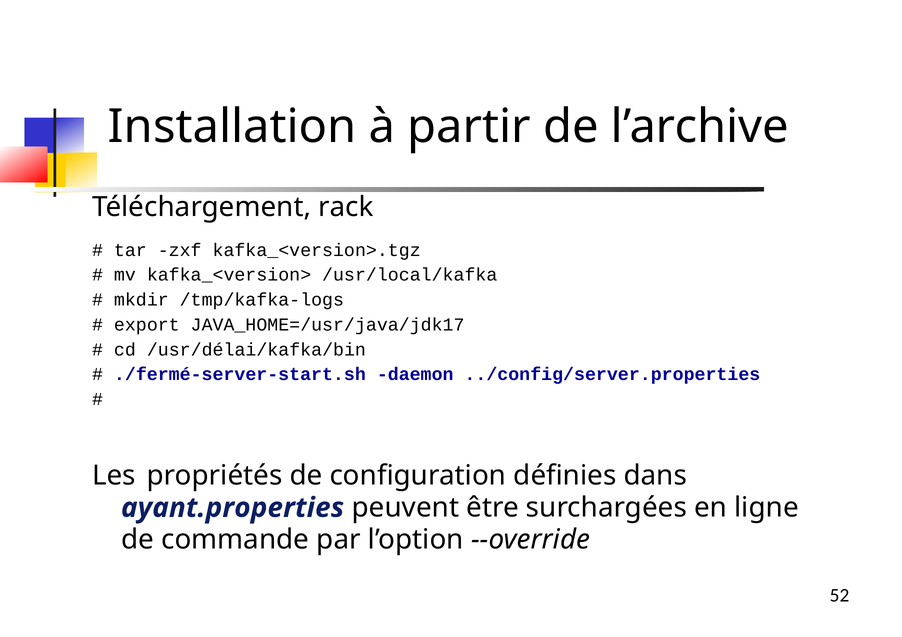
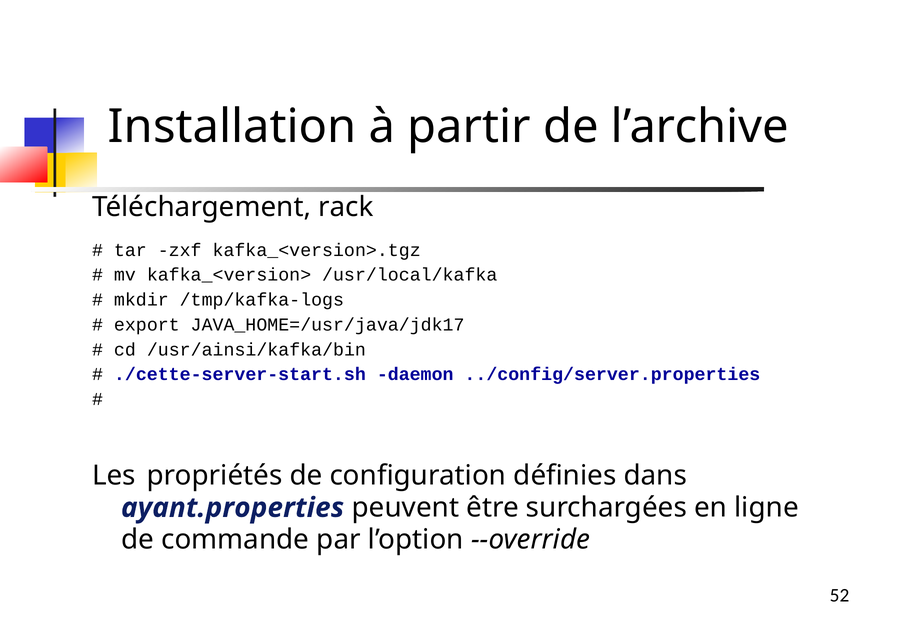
/usr/délai/kafka/bin: /usr/délai/kafka/bin -> /usr/ainsi/kafka/bin (256, 350)
./fermé-server-start.sh: ./fermé-server-start.sh -> ./cette-server-start.sh (240, 375)
